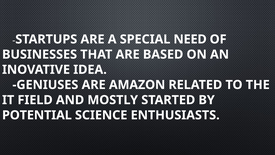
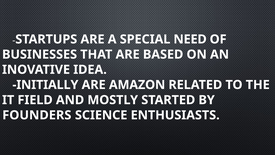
GENIUSES: GENIUSES -> INITIALLY (45, 85)
POTENTIAL: POTENTIAL -> FOUNDERS (37, 115)
